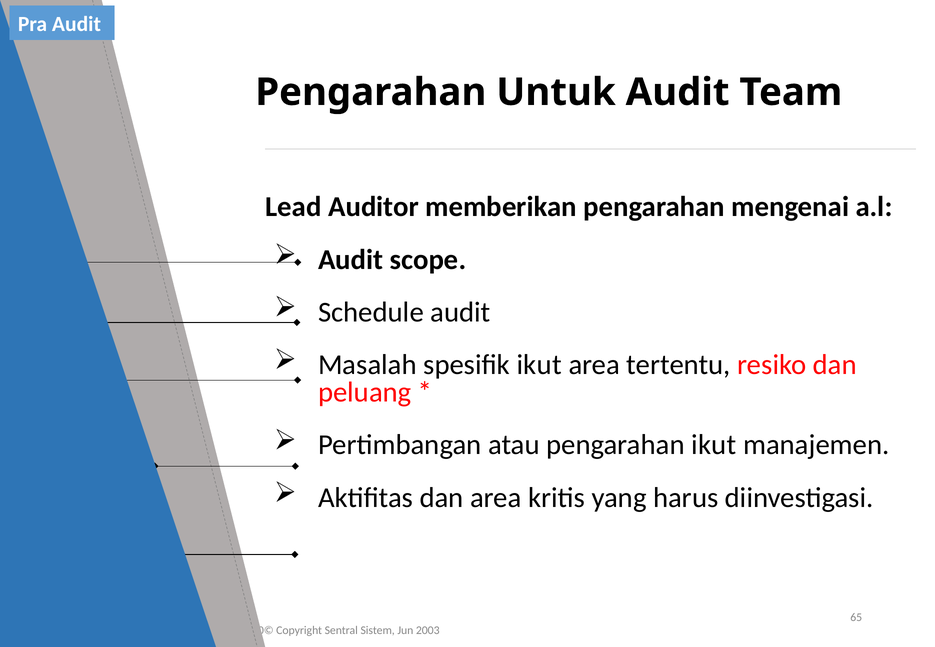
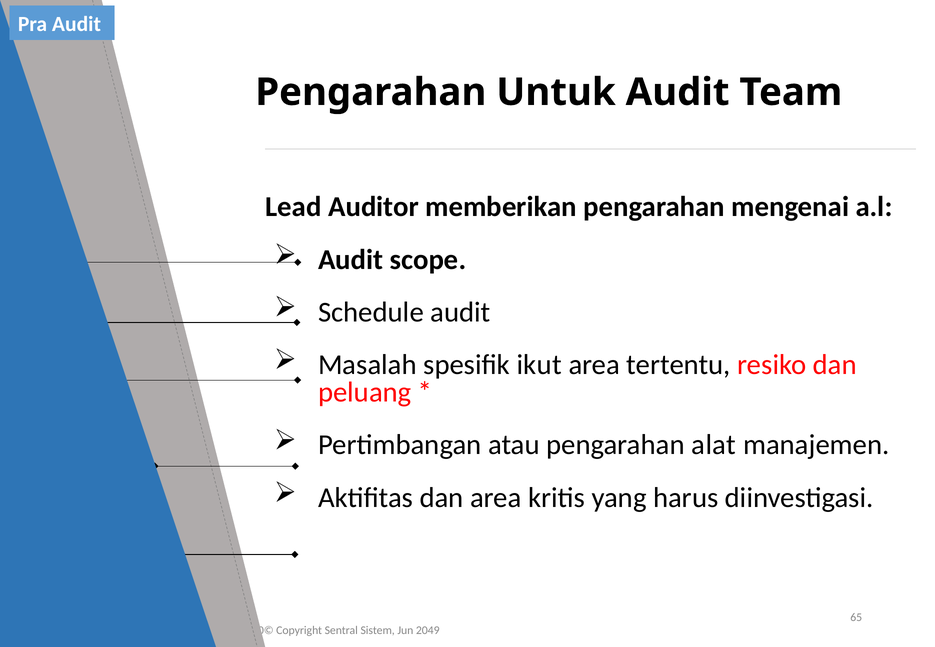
pengarahan ikut: ikut -> alat (714, 445)
2003: 2003 -> 2049 (428, 631)
